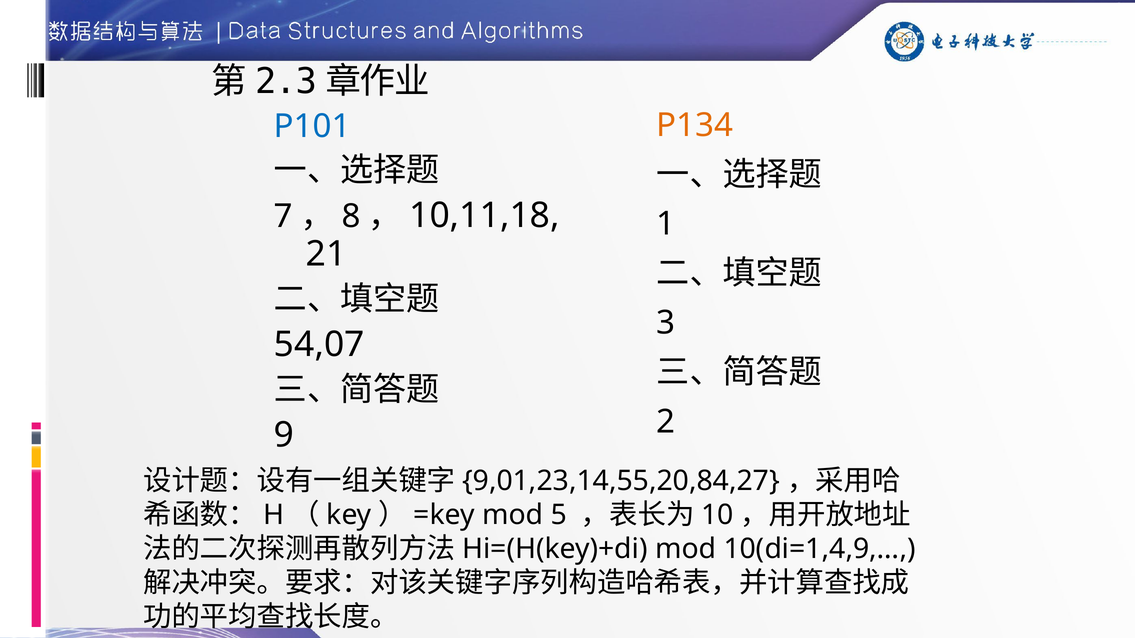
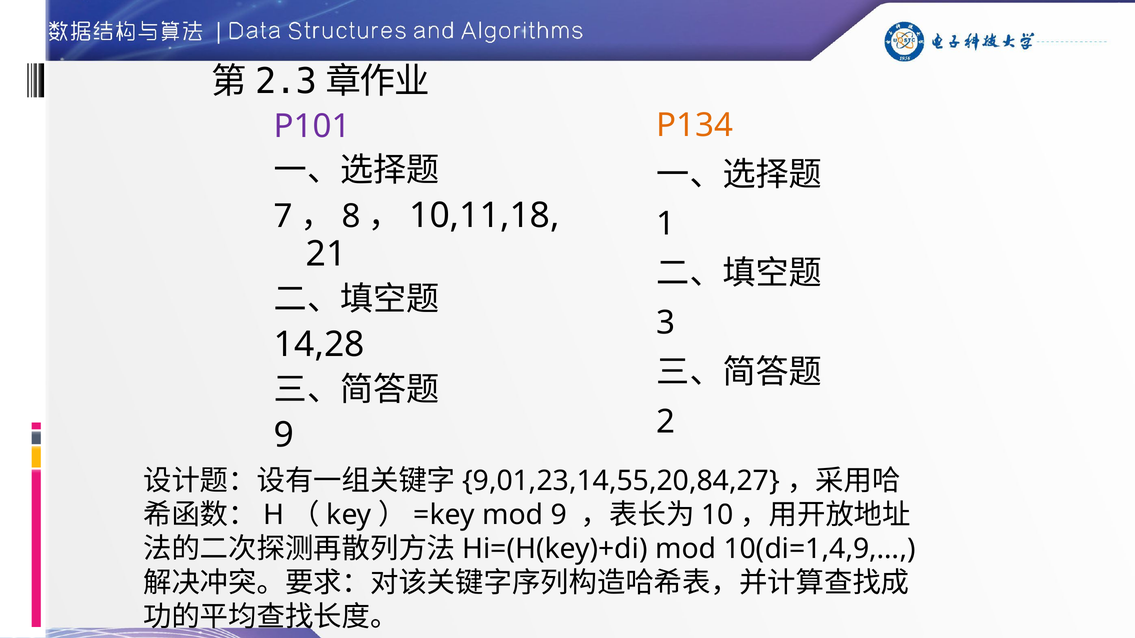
P101 colour: blue -> purple (312, 127)
54,07: 54,07 -> 14,28 (319, 345)
mod 5: 5 -> 9 (559, 515)
